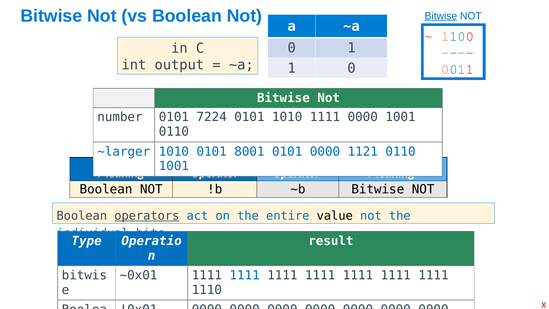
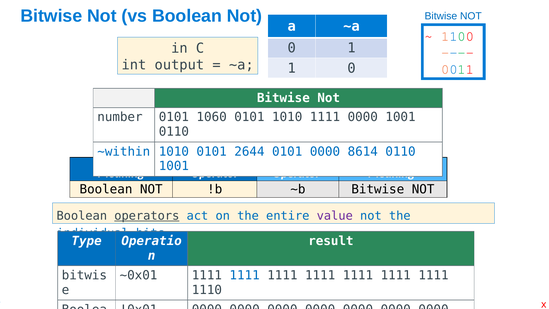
Bitwise underline: present -> none (441, 16)
7224: 7224 -> 1060 (212, 117)
~larger: ~larger -> ~within (124, 151)
8001: 8001 -> 2644 (249, 151)
1121: 1121 -> 8614 (363, 151)
value colour: black -> purple (335, 216)
